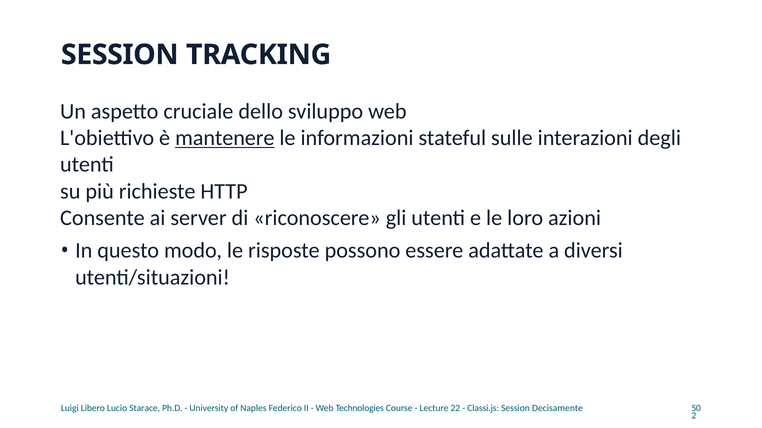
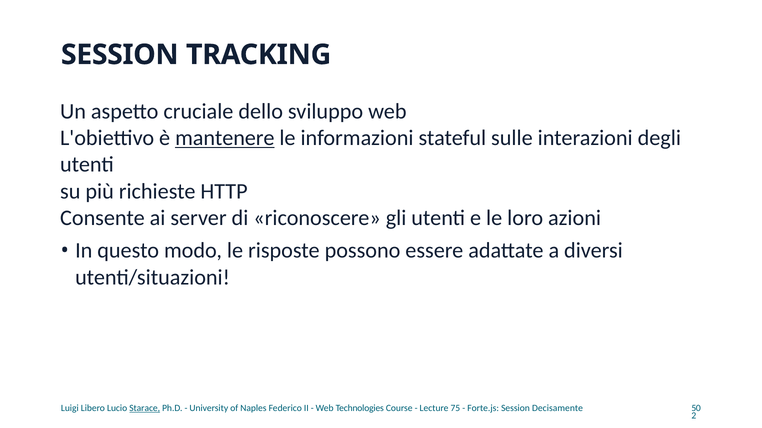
Starace underline: none -> present (145, 409)
22: 22 -> 75 (455, 409)
Classi.js: Classi.js -> Forte.js (483, 409)
